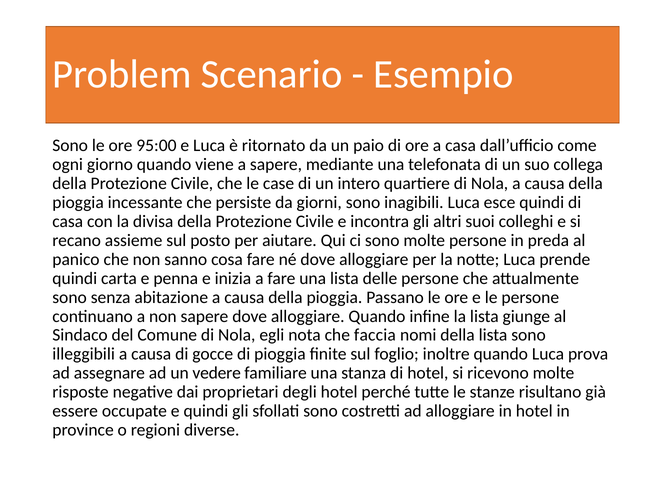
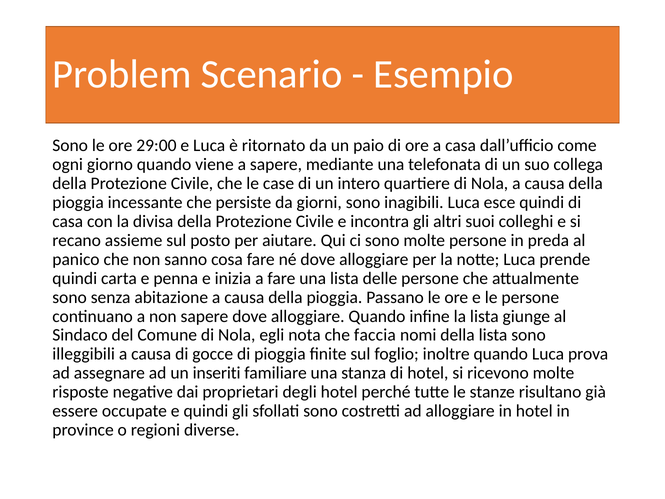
95:00: 95:00 -> 29:00 (156, 145)
vedere: vedere -> inseriti (217, 373)
